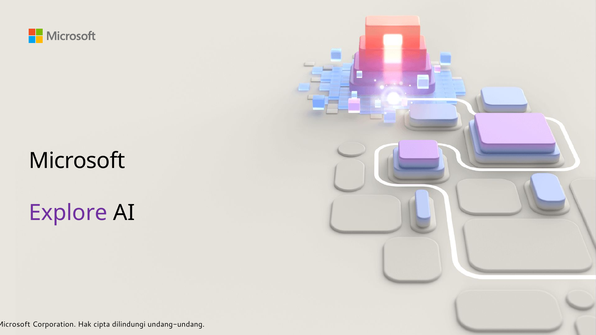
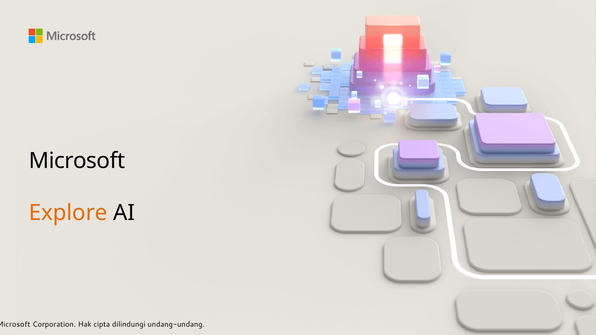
Explore colour: purple -> orange (68, 213)
